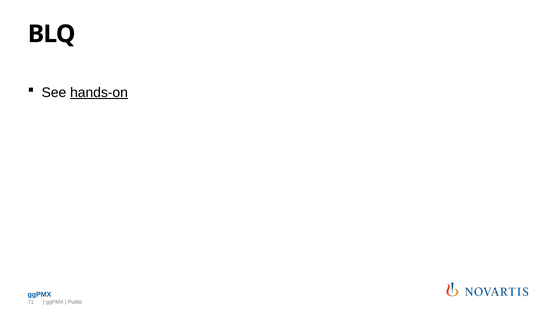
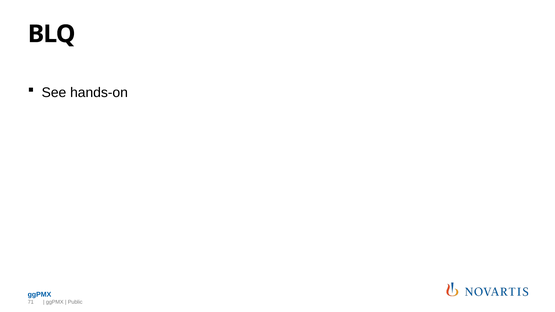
hands-on underline: present -> none (99, 93)
